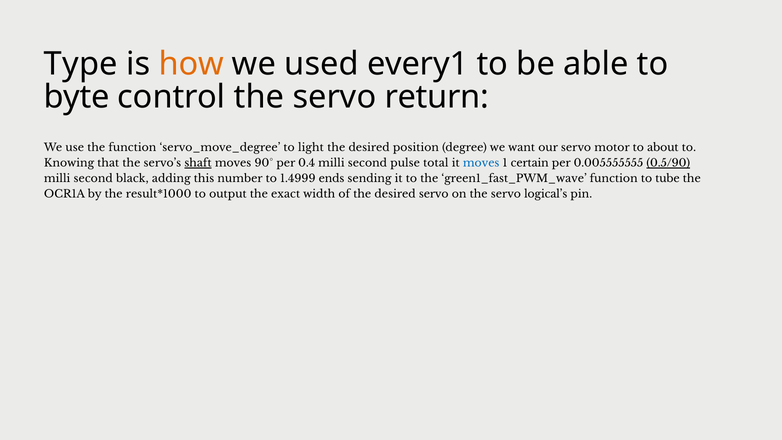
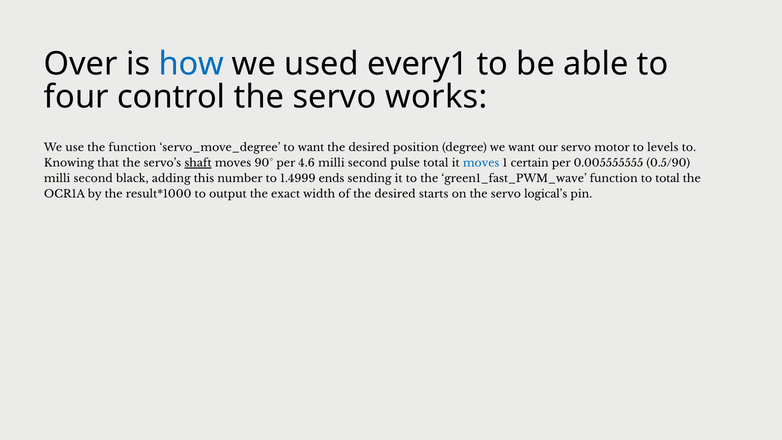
Type: Type -> Over (81, 64)
how colour: orange -> blue (191, 64)
byte: byte -> four (76, 97)
return: return -> works (436, 97)
to light: light -> want (311, 148)
about: about -> levels (663, 148)
0.4: 0.4 -> 4.6 (307, 163)
0.5/90 underline: present -> none (668, 163)
to tube: tube -> total (668, 179)
desired servo: servo -> starts (434, 194)
